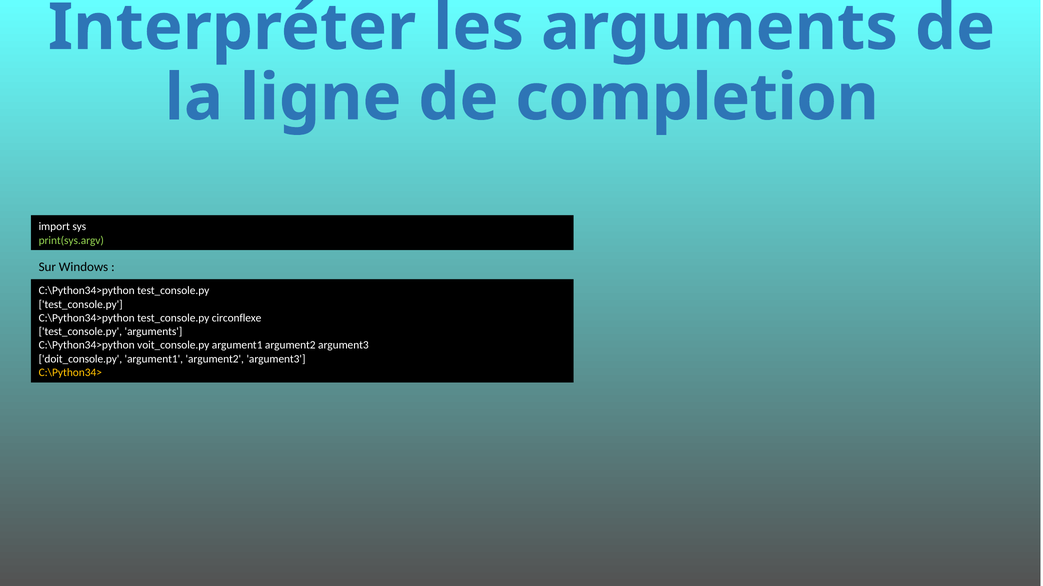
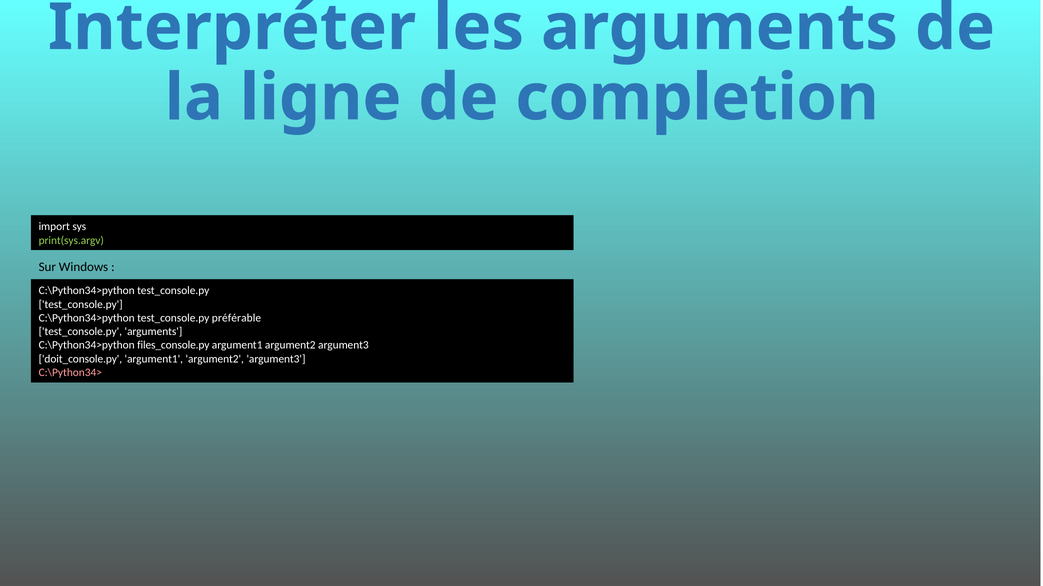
circonflexe: circonflexe -> préférable (237, 318)
voit_console.py: voit_console.py -> files_console.py (173, 346)
C:\Python34> colour: yellow -> pink (70, 373)
